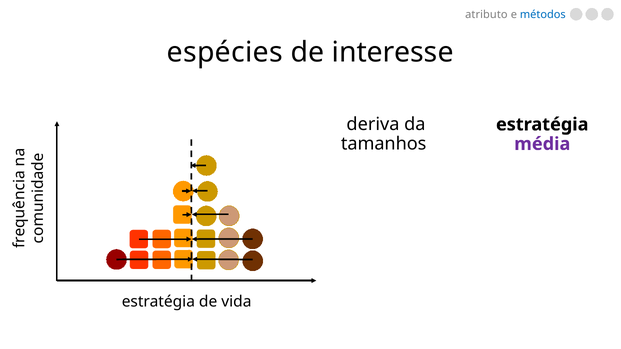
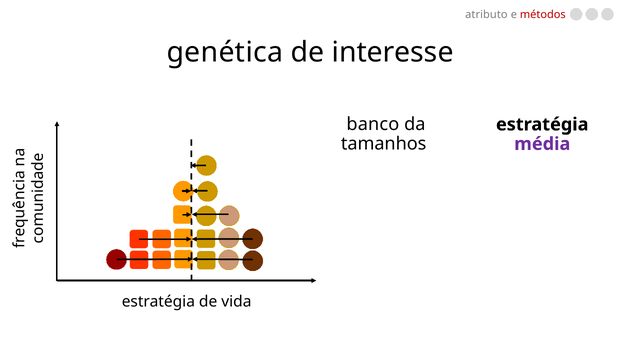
métodos colour: blue -> red (543, 15)
espécies: espécies -> genética (225, 52)
deriva: deriva -> banco (373, 125)
